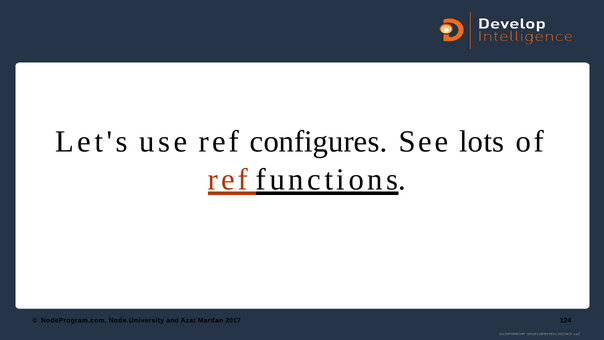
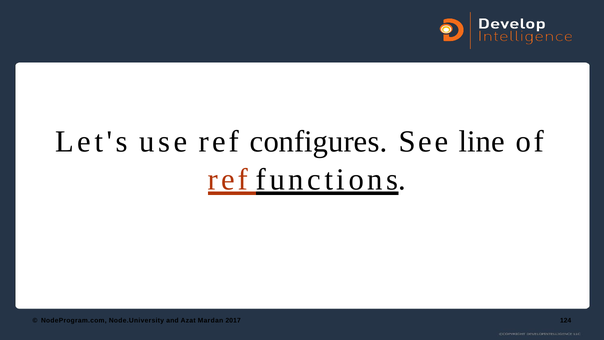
lots: lots -> line (482, 141)
